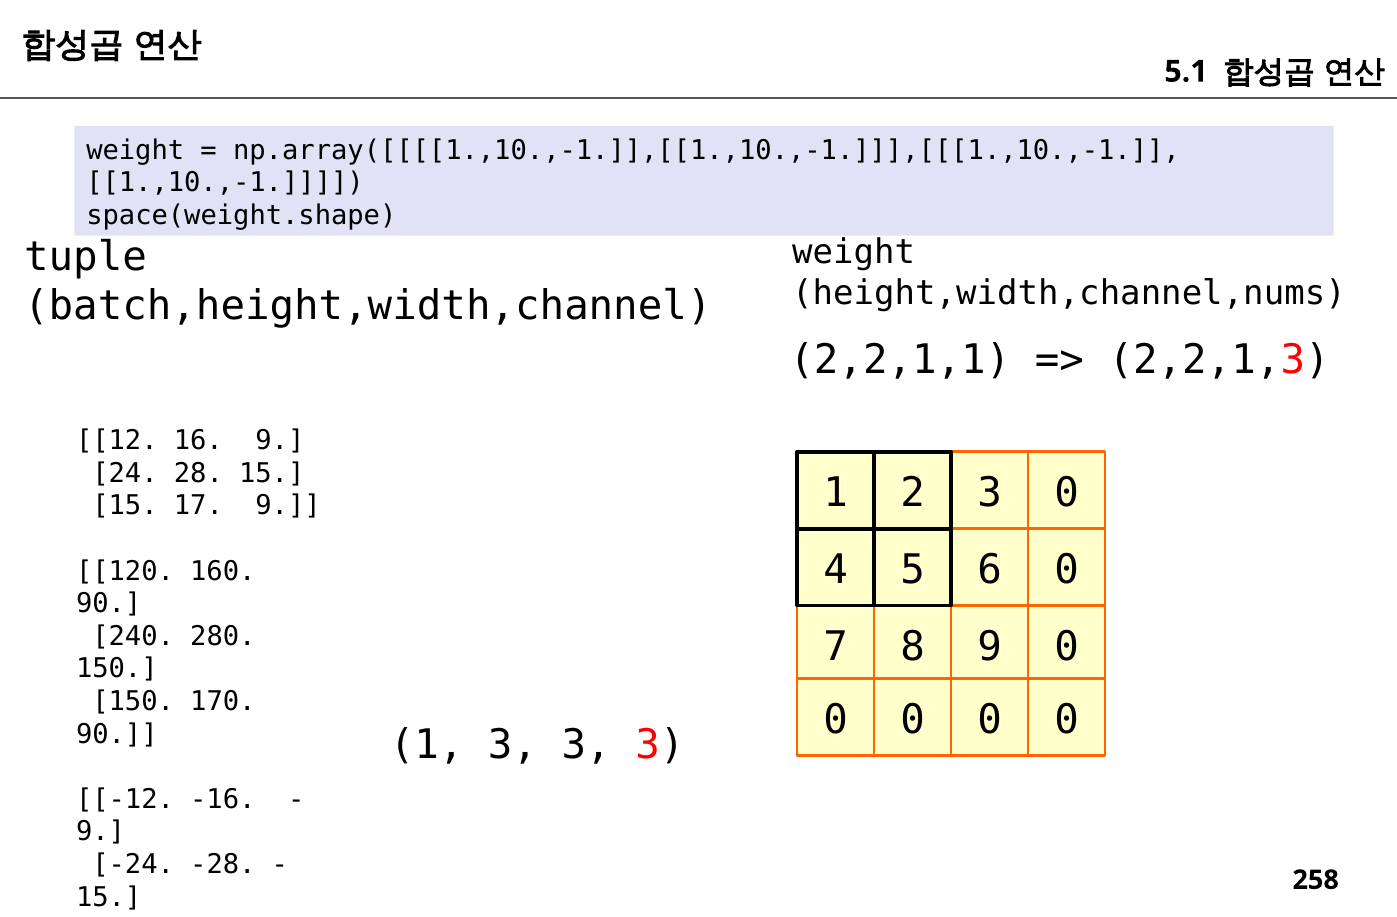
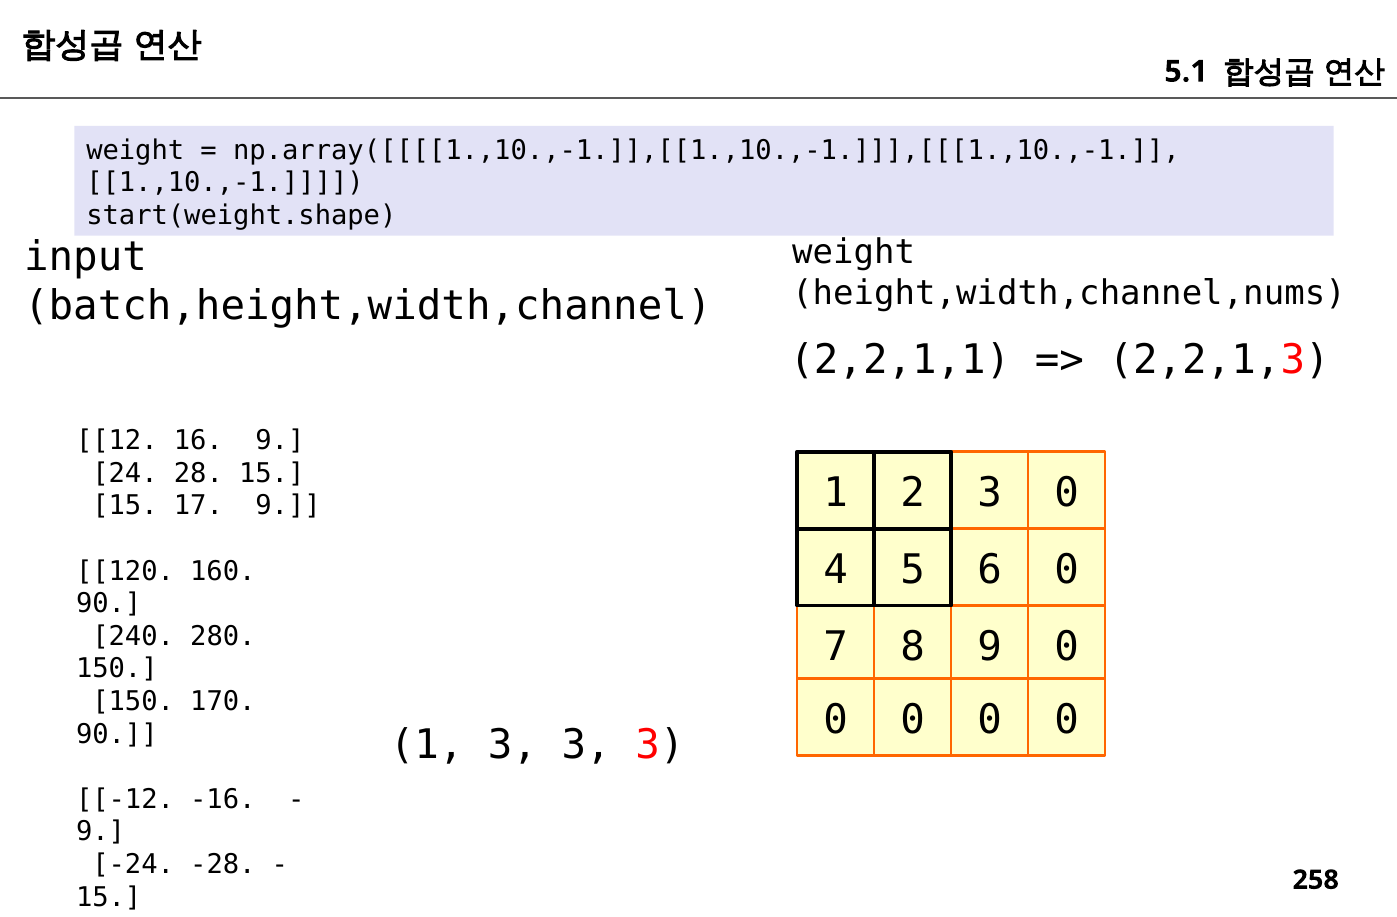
space(weight.shape: space(weight.shape -> start(weight.shape (241, 215)
tuple: tuple -> input (86, 257)
